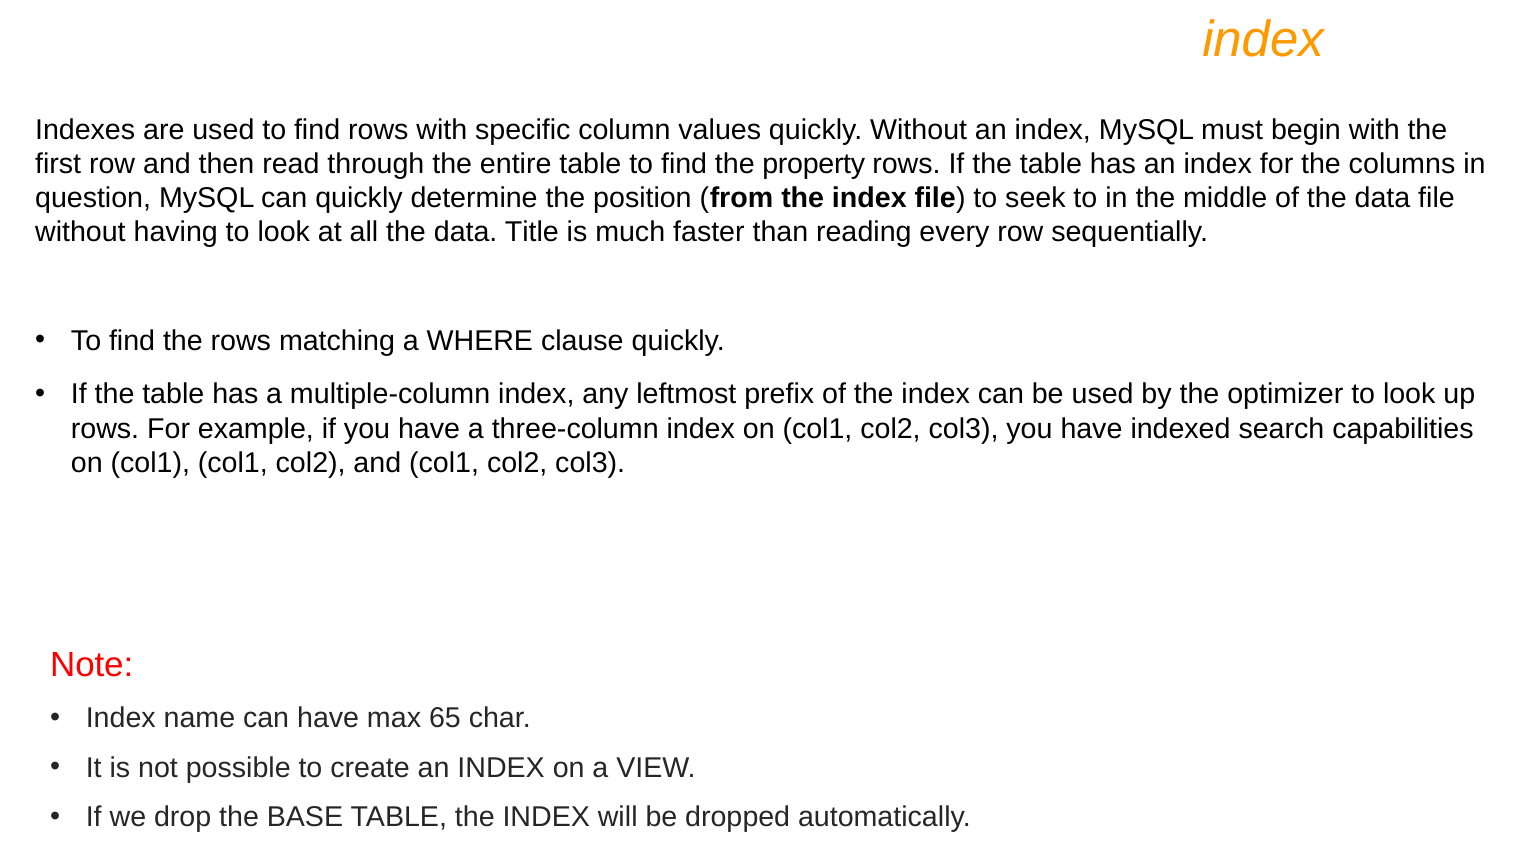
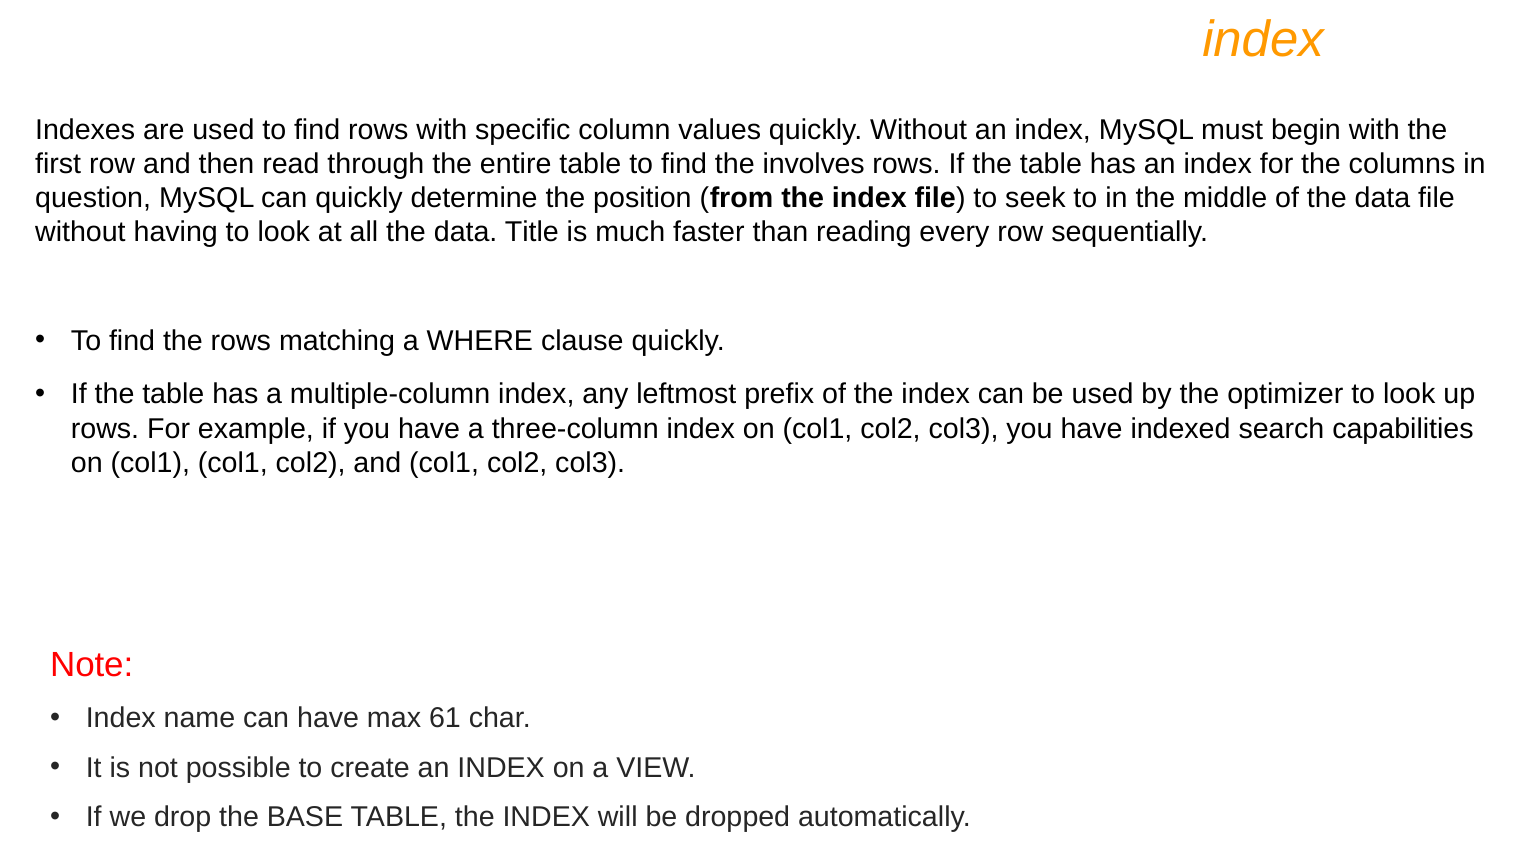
property: property -> involves (814, 164)
65: 65 -> 61 (445, 718)
